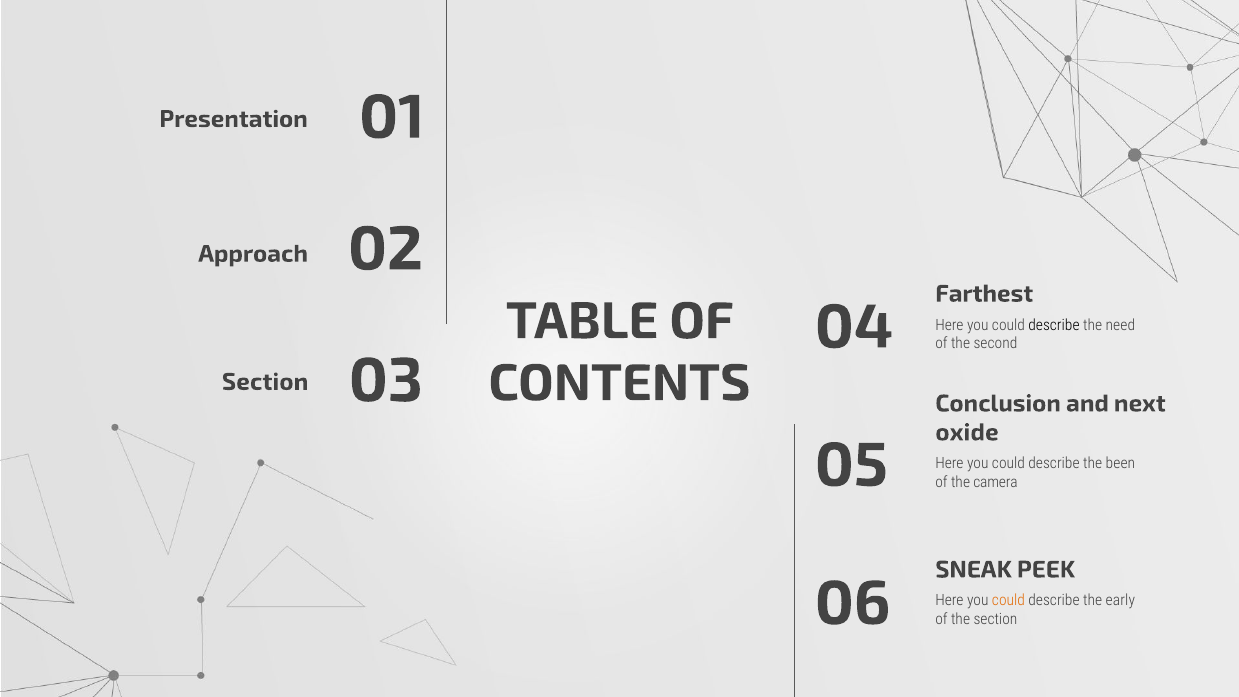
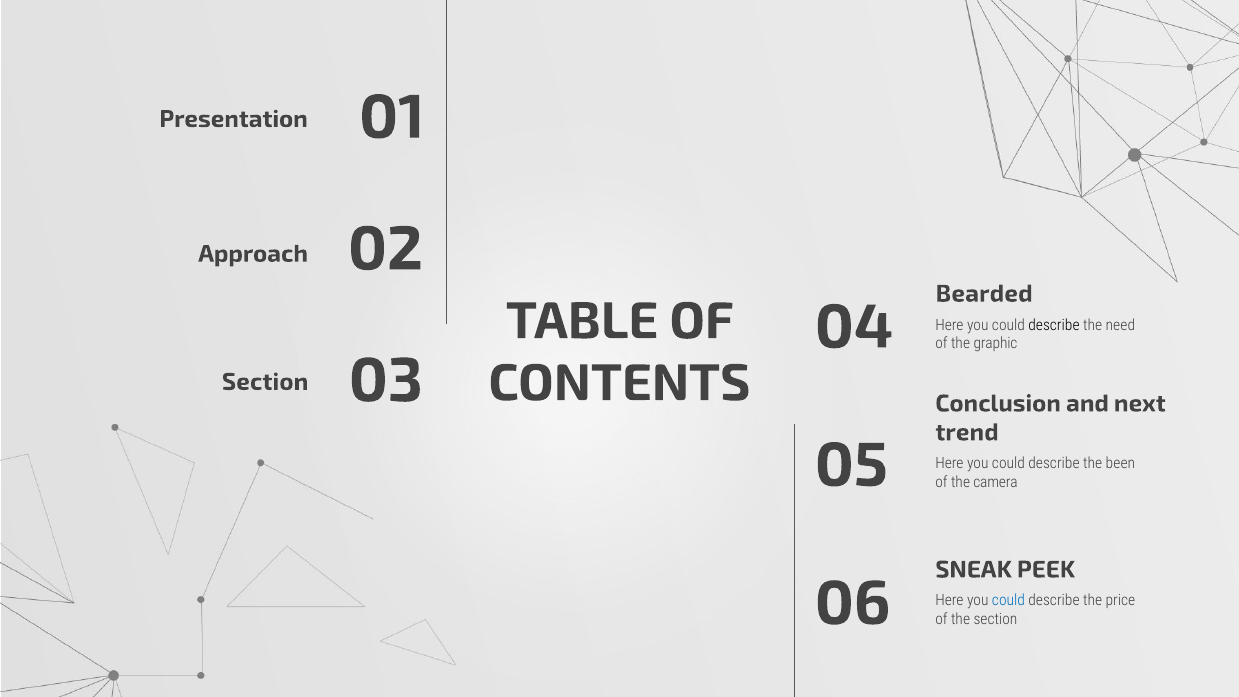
Farthest: Farthest -> Bearded (984, 294)
second: second -> graphic (996, 344)
oxide: oxide -> trend (967, 432)
could colour: orange -> blue (1008, 601)
early: early -> price (1120, 601)
